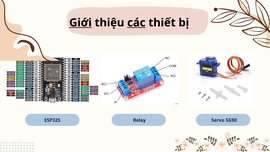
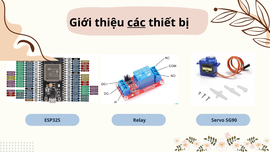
Giới underline: present -> none (80, 23)
